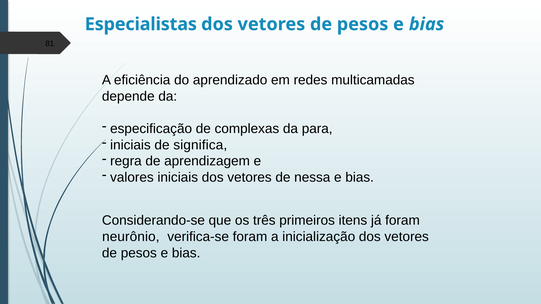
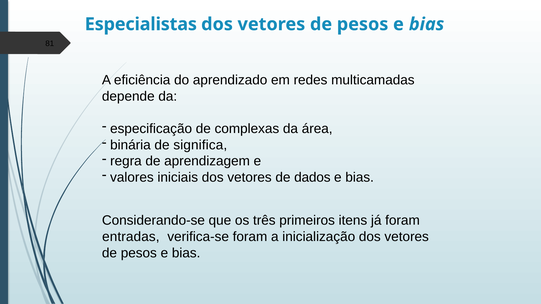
para: para -> área (317, 129)
iniciais: iniciais -> binária (130, 145)
nessa: nessa -> dados (312, 178)
neurônio: neurônio -> entradas (131, 237)
